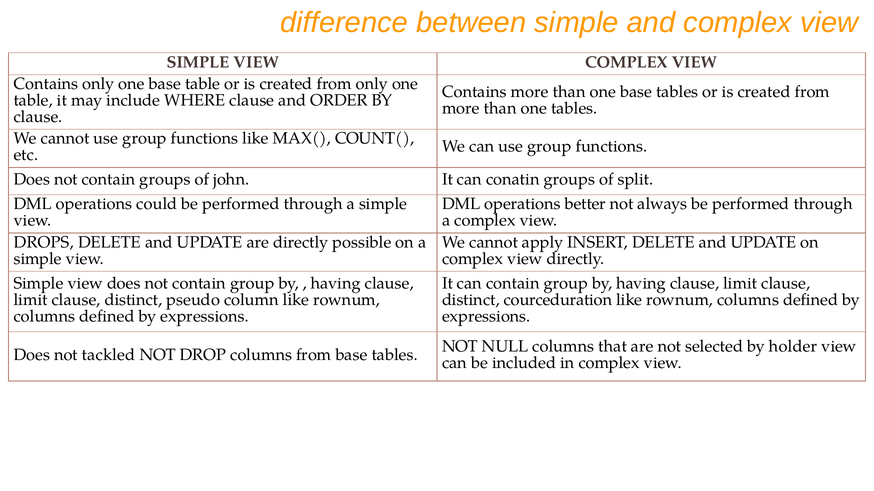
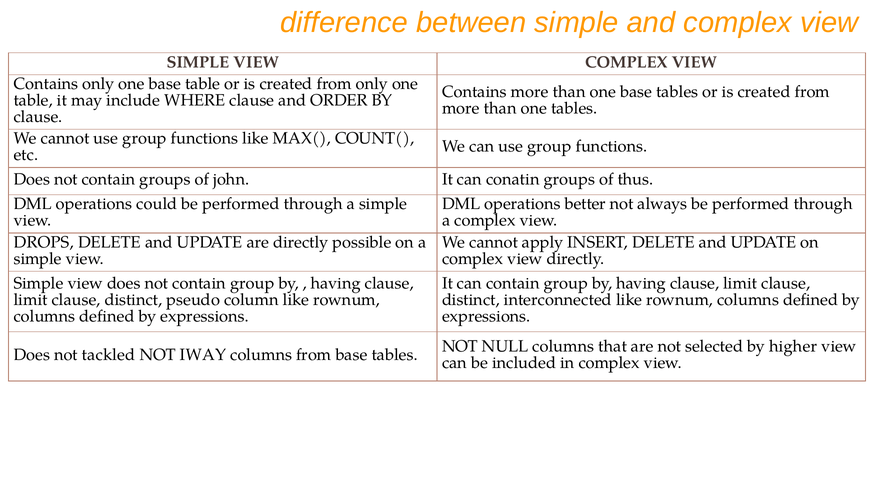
split: split -> thus (635, 180)
courceduration: courceduration -> interconnected (558, 300)
holder: holder -> higher (793, 347)
DROP: DROP -> IWAY (203, 355)
